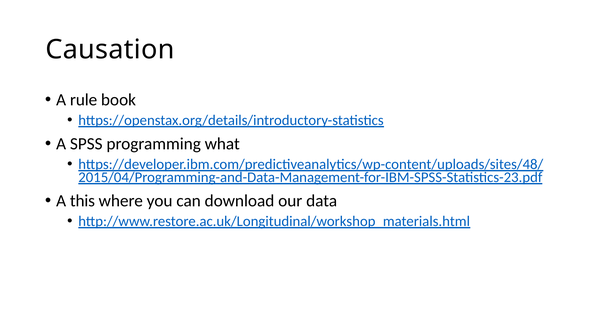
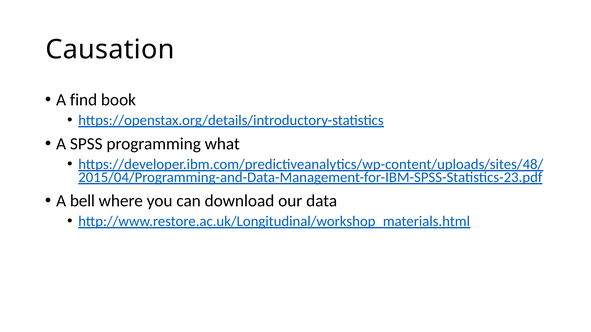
rule: rule -> find (84, 100)
this: this -> bell (82, 201)
